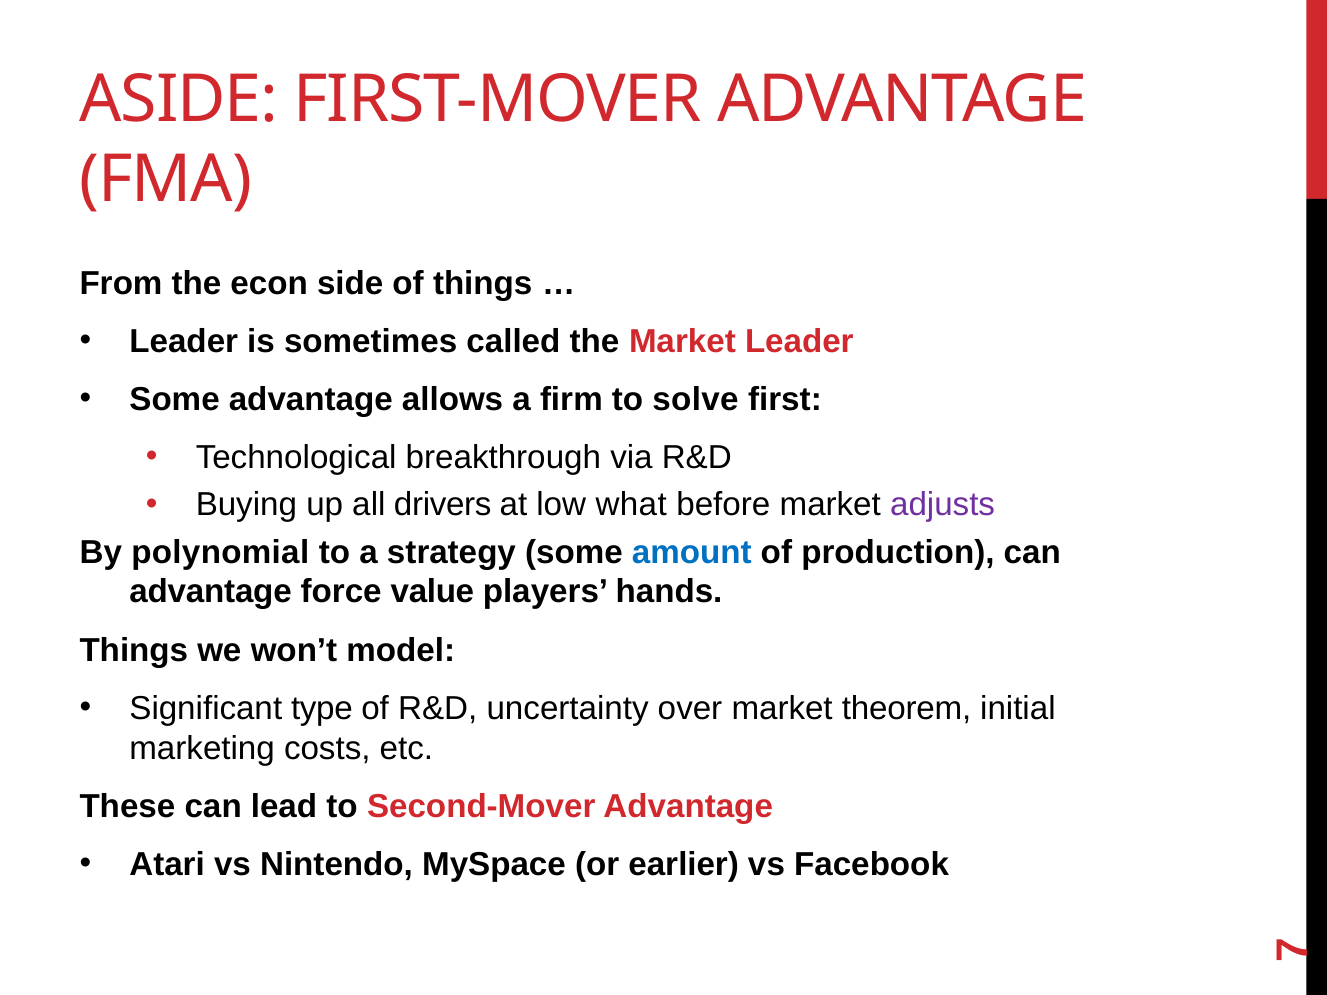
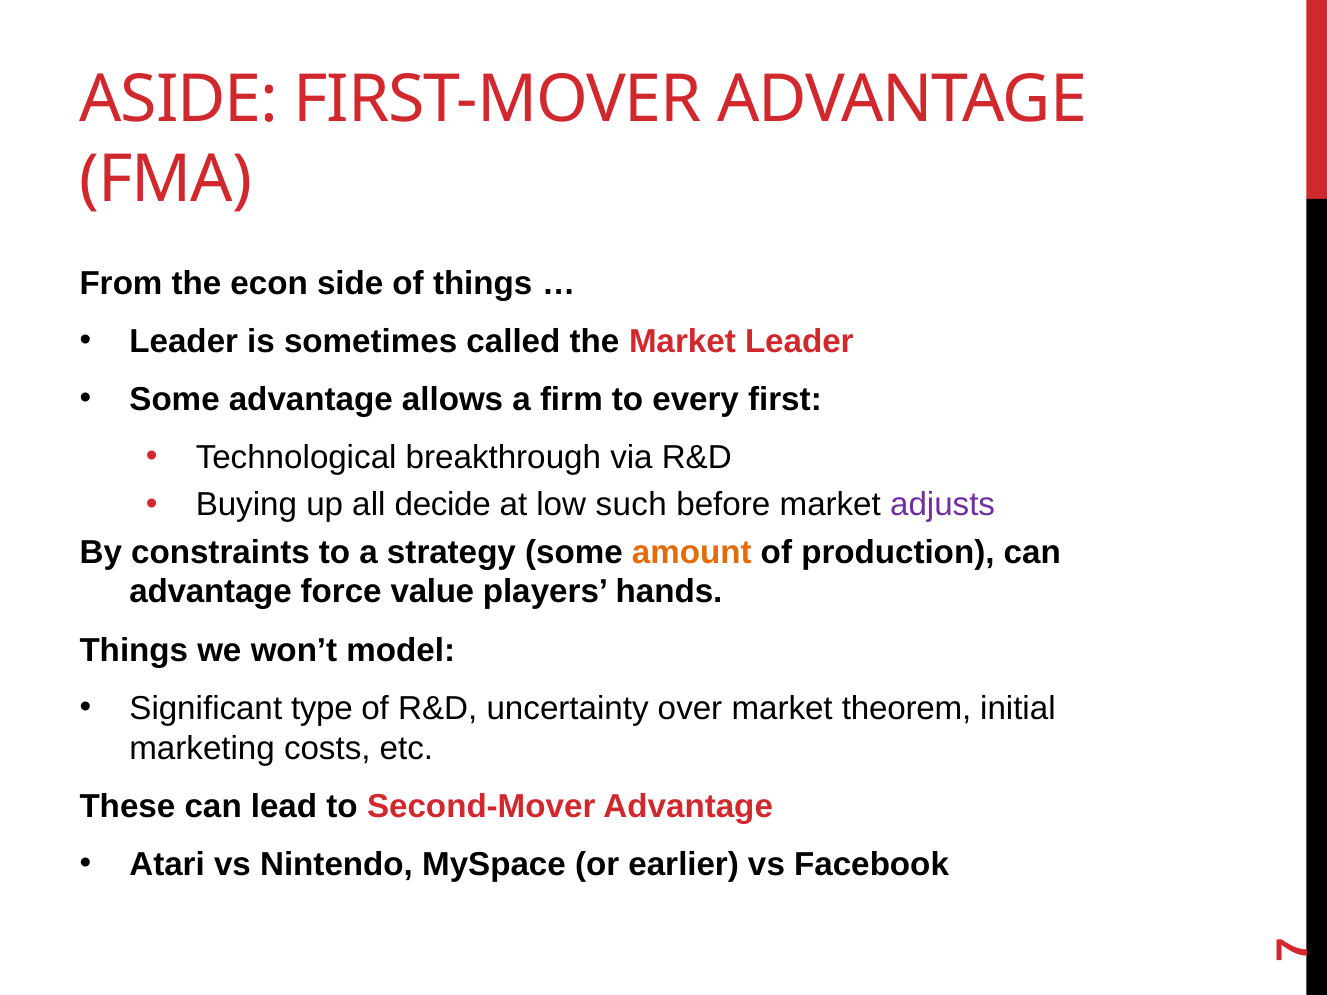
solve: solve -> every (696, 400)
drivers: drivers -> decide (443, 505)
what: what -> such (631, 505)
polynomial: polynomial -> constraints (220, 552)
amount colour: blue -> orange (692, 552)
